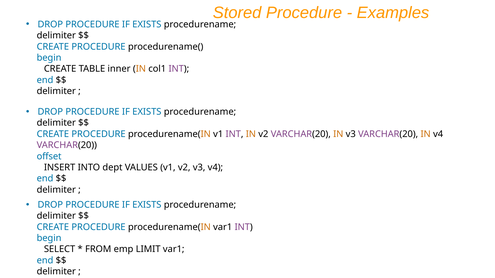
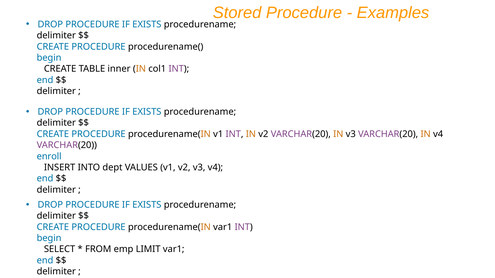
offset: offset -> enroll (49, 157)
